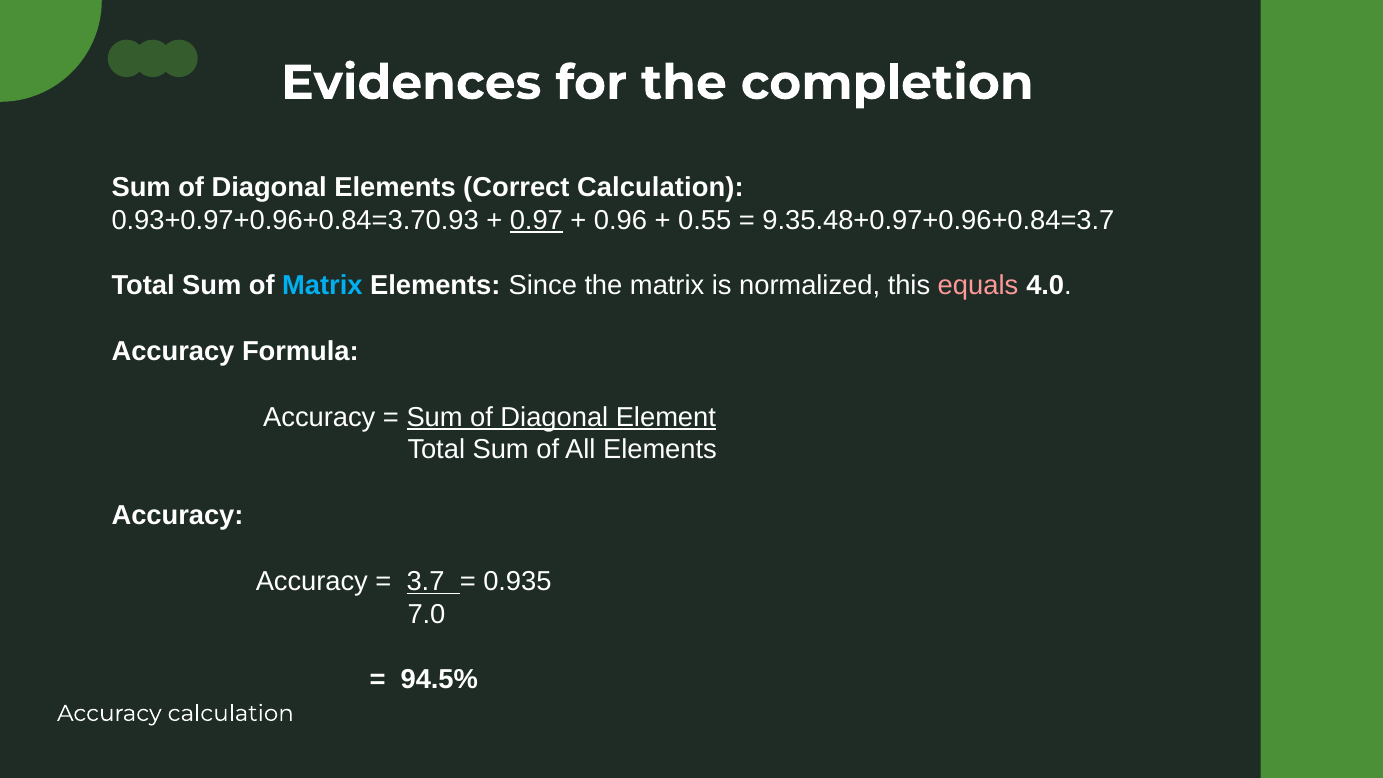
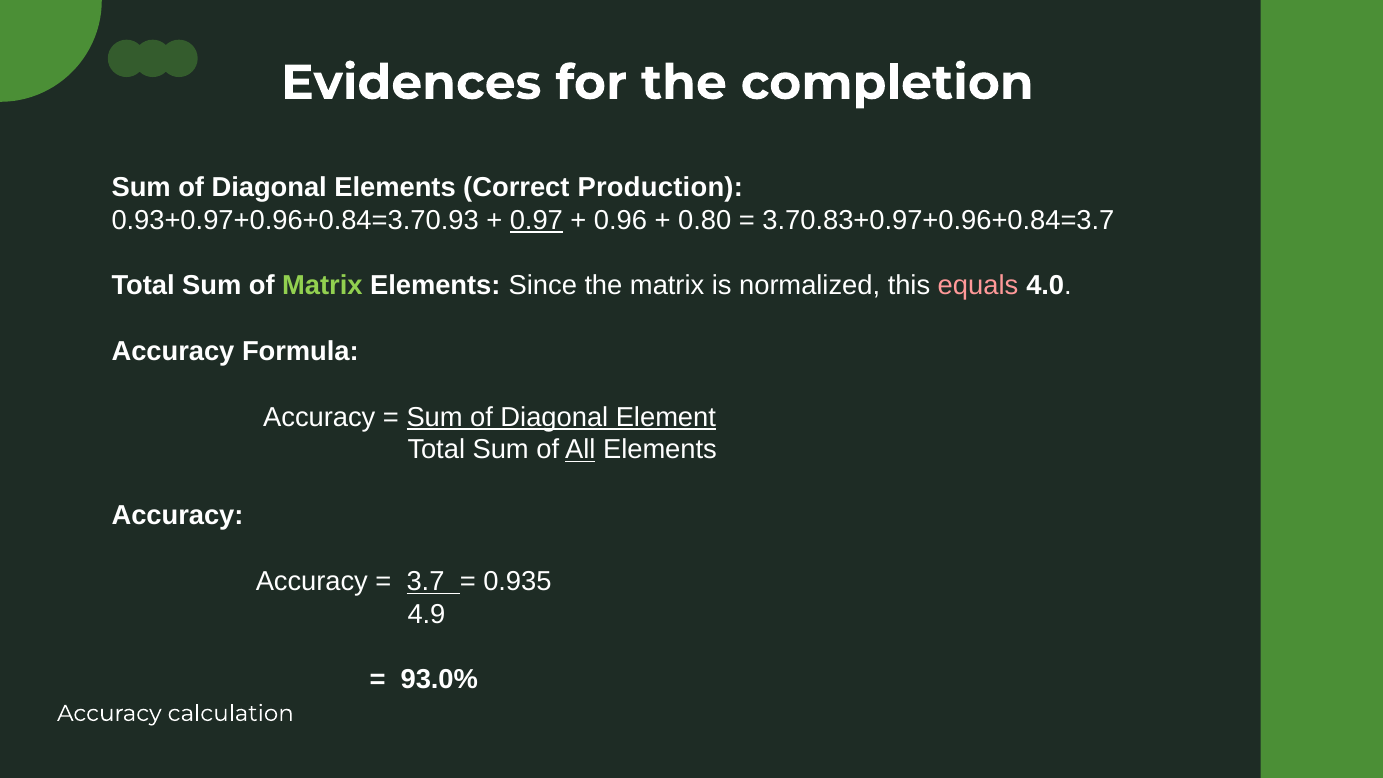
Correct Calculation: Calculation -> Production (660, 187)
0.55: 0.55 -> 0.80 (705, 220)
9.35.48+0.97+0.96+0.84=3.7: 9.35.48+0.97+0.96+0.84=3.7 -> 3.70.83+0.97+0.96+0.84=3.7 (938, 220)
Matrix colour: light blue -> light green (322, 286)
All underline: none -> present (580, 450)
7.0: 7.0 -> 4.9 (426, 614)
94.5%: 94.5% -> 93.0% (439, 680)
